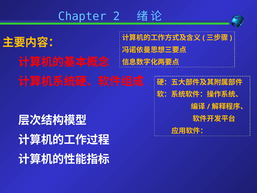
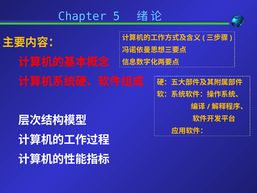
2: 2 -> 5 (117, 16)
